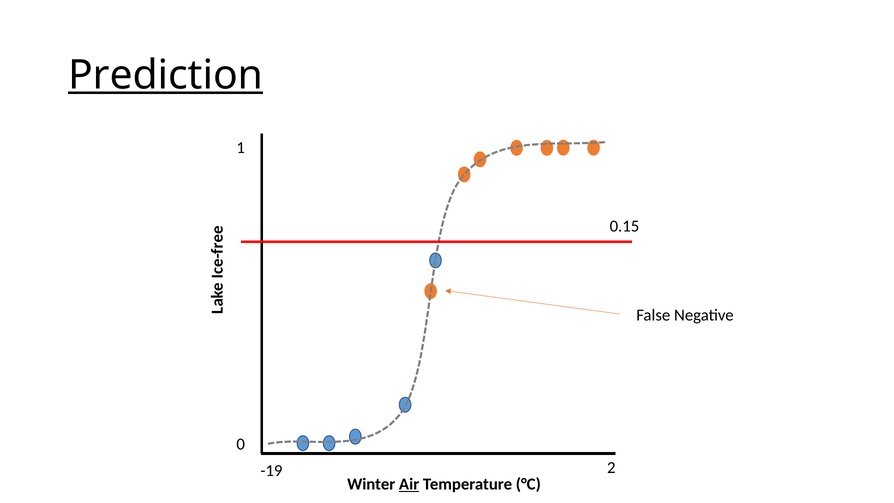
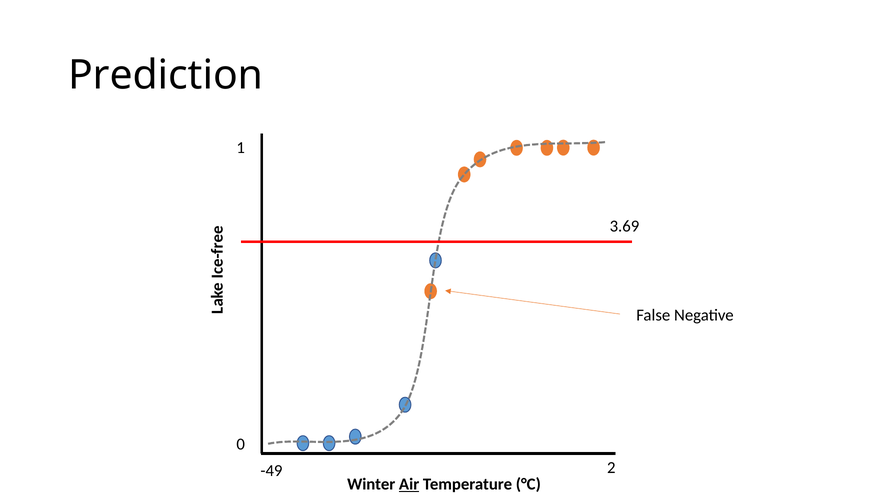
Prediction underline: present -> none (166, 75)
0.15: 0.15 -> 3.69 (624, 226)
-19: -19 -> -49 (271, 470)
